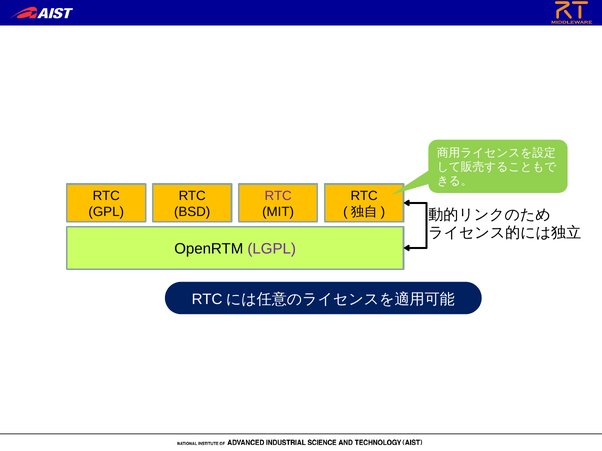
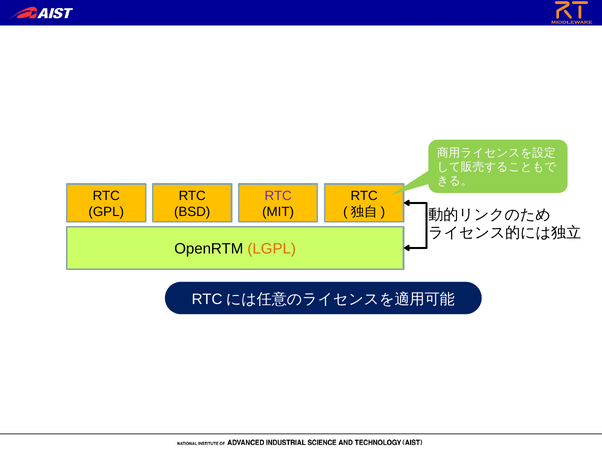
LGPL colour: purple -> orange (272, 249)
